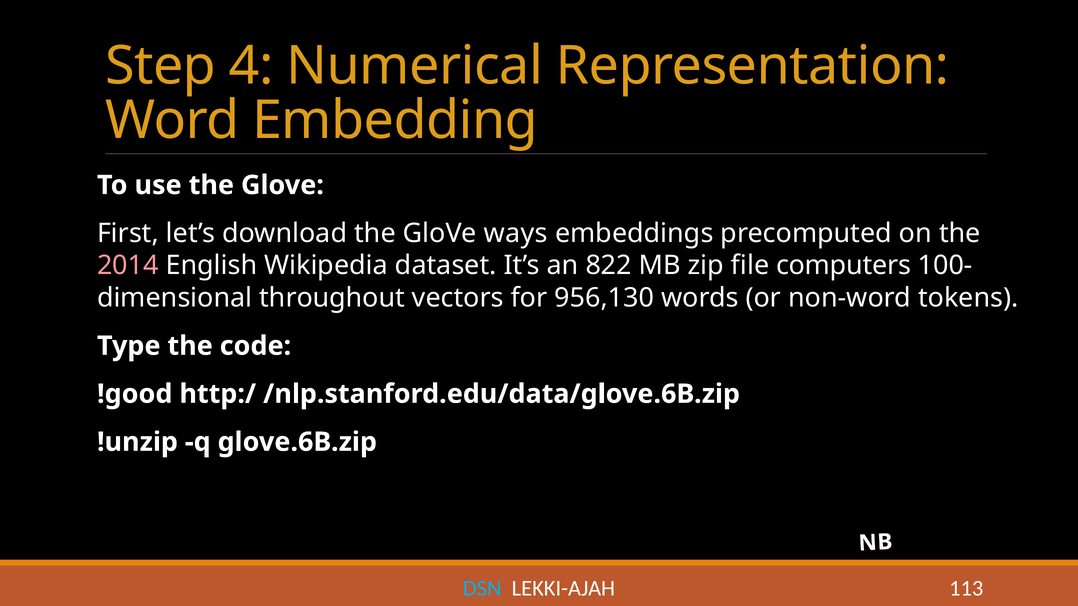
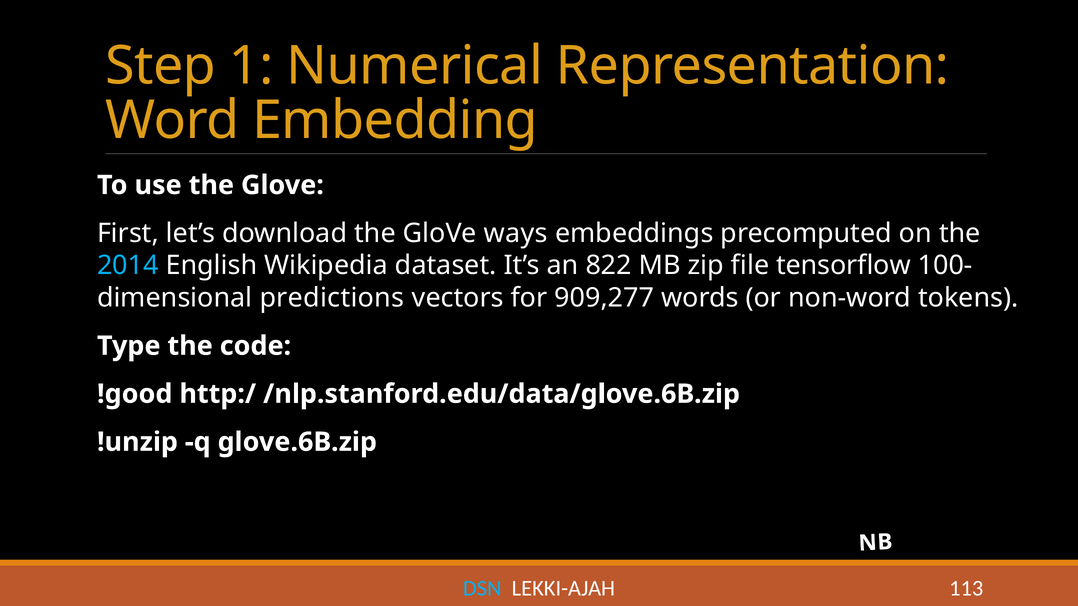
4: 4 -> 1 (251, 66)
2014 colour: pink -> light blue (128, 266)
computers: computers -> tensorflow (843, 266)
throughout: throughout -> predictions (332, 298)
956,130: 956,130 -> 909,277 (604, 298)
